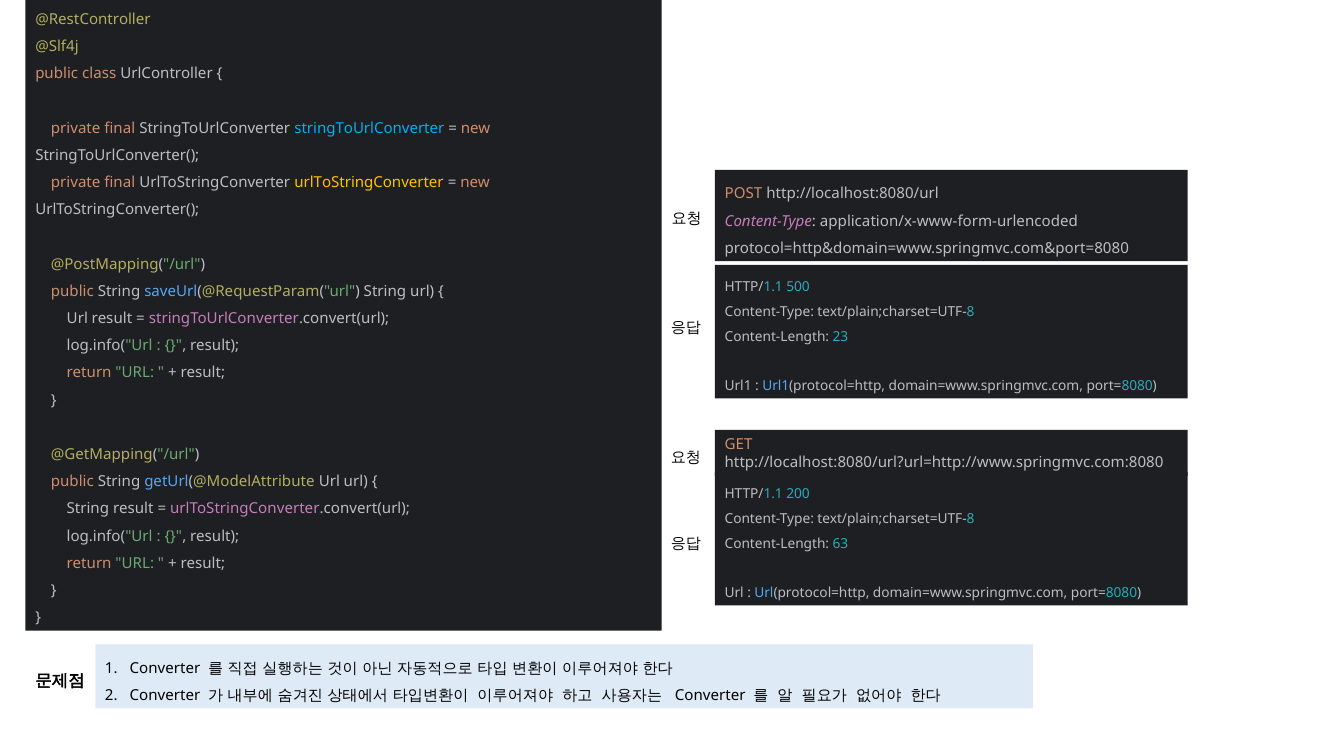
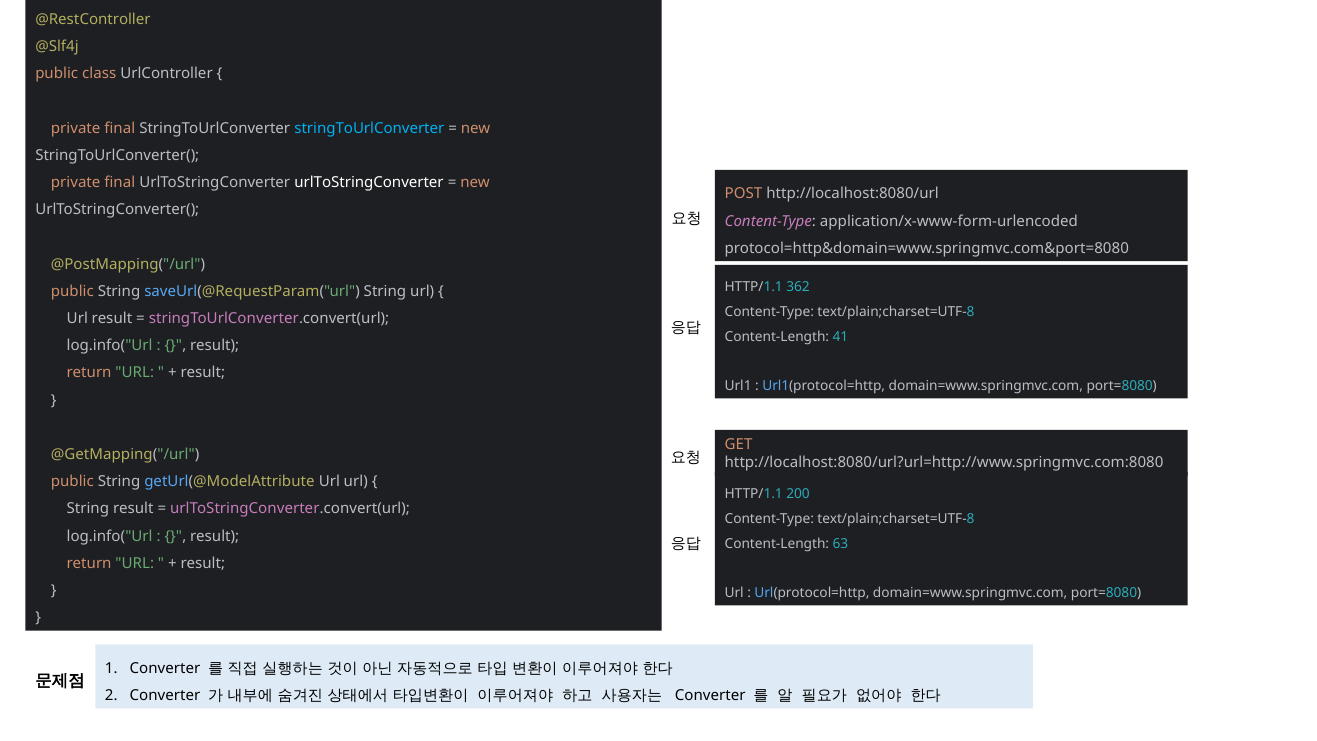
urlToStringConverter colour: yellow -> white (369, 183)
500: 500 -> 362 (798, 287)
23: 23 -> 41 (841, 337)
